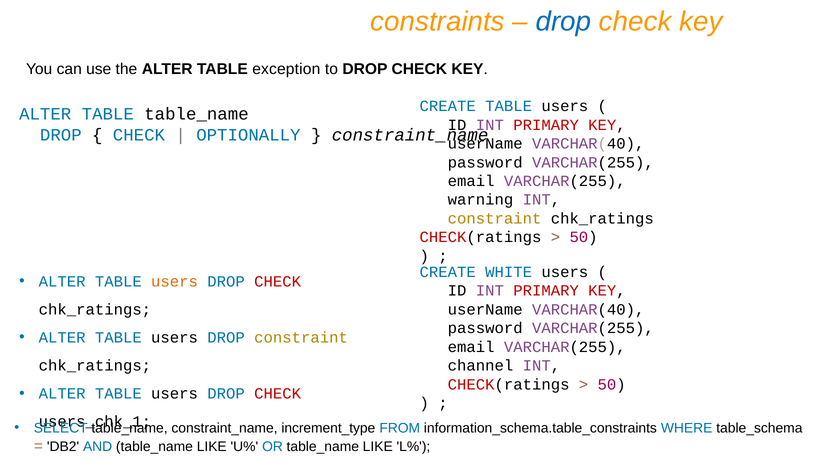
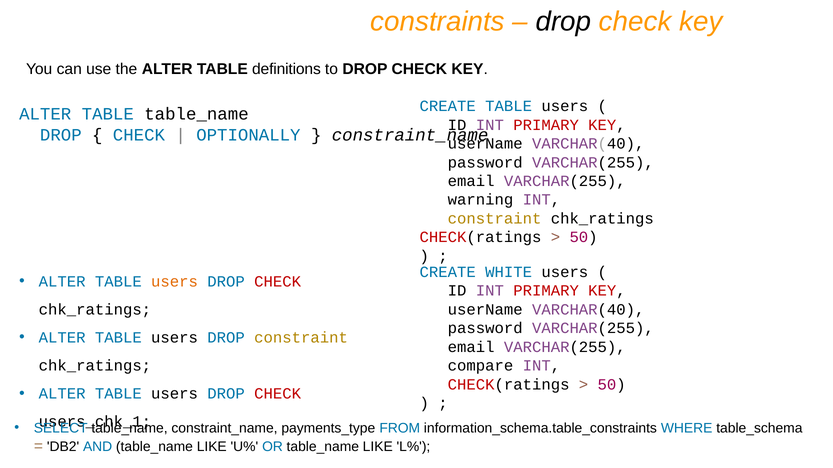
drop colour: blue -> black (563, 22)
exception: exception -> definitions (286, 69)
channel: channel -> compare (480, 366)
increment_type: increment_type -> payments_type (328, 429)
